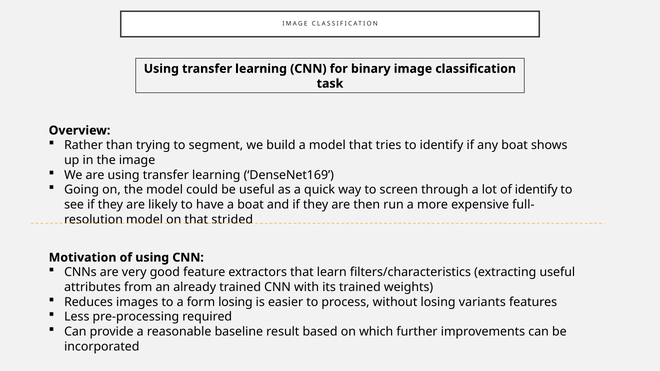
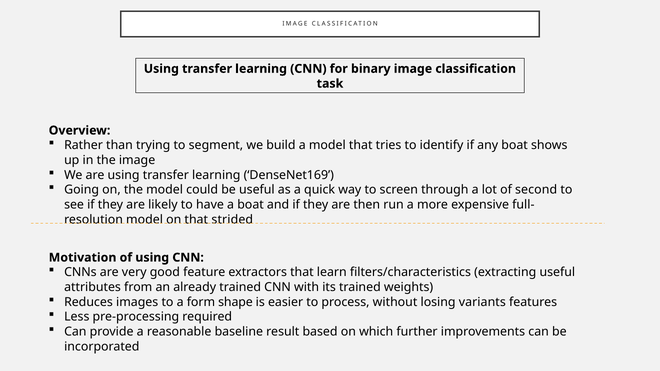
of identify: identify -> second (536, 190)
form losing: losing -> shape (235, 302)
